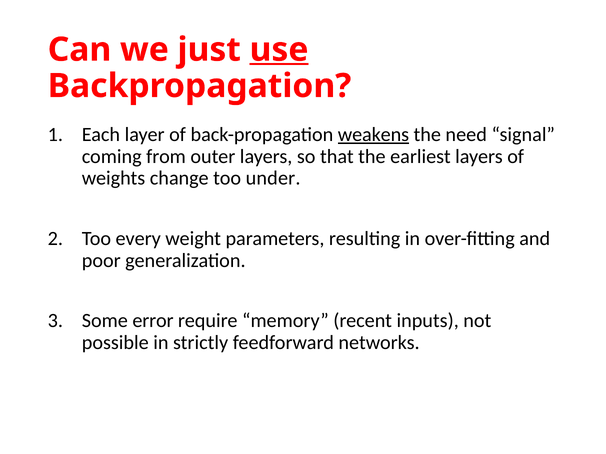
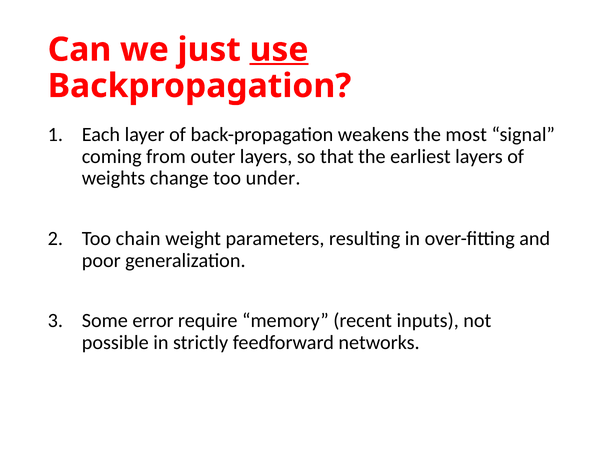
weakens underline: present -> none (373, 135)
need: need -> most (466, 135)
every: every -> chain (138, 239)
